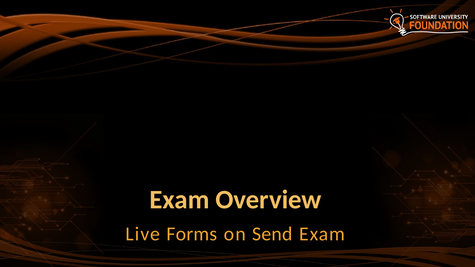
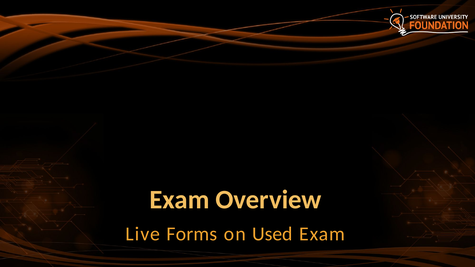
Send: Send -> Used (272, 234)
